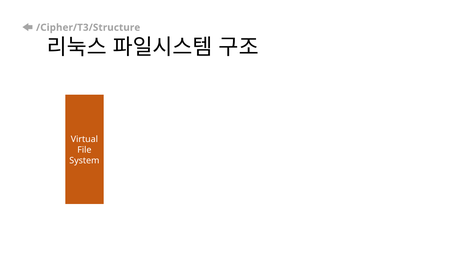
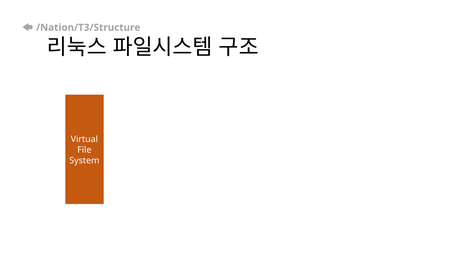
/Cipher/T3/Structure: /Cipher/T3/Structure -> /Nation/T3/Structure (88, 28)
